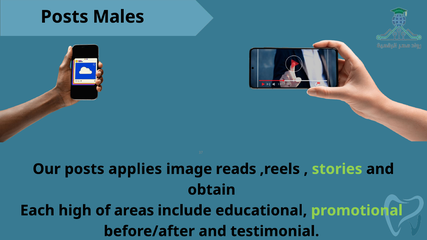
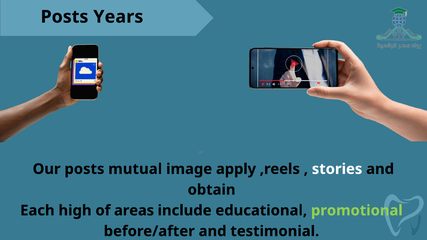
Males: Males -> Years (118, 17)
applies: applies -> mutual (135, 169)
reads: reads -> apply (236, 169)
stories colour: light green -> white (337, 169)
